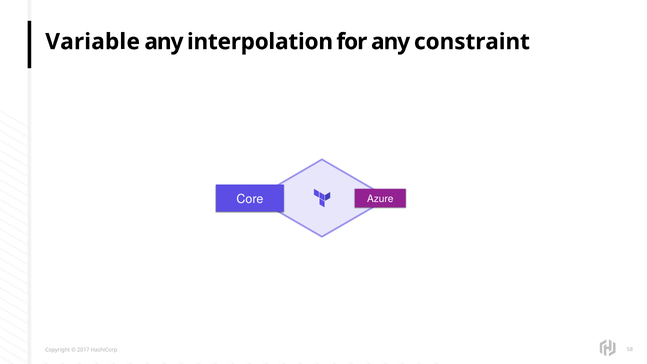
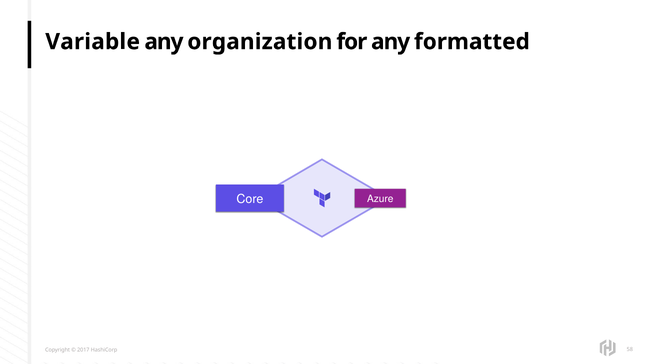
interpolation: interpolation -> organization (260, 42)
constraint: constraint -> formatted (472, 42)
